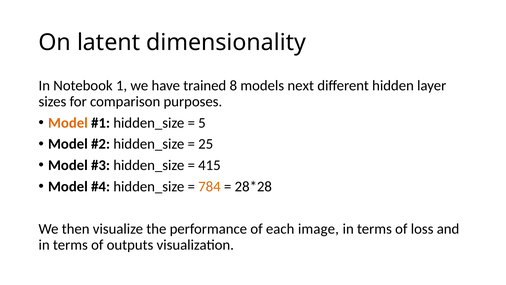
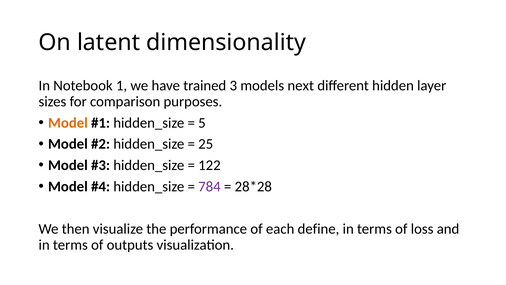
8: 8 -> 3 (233, 86)
415: 415 -> 122 (209, 165)
784 colour: orange -> purple (209, 186)
image: image -> define (318, 229)
